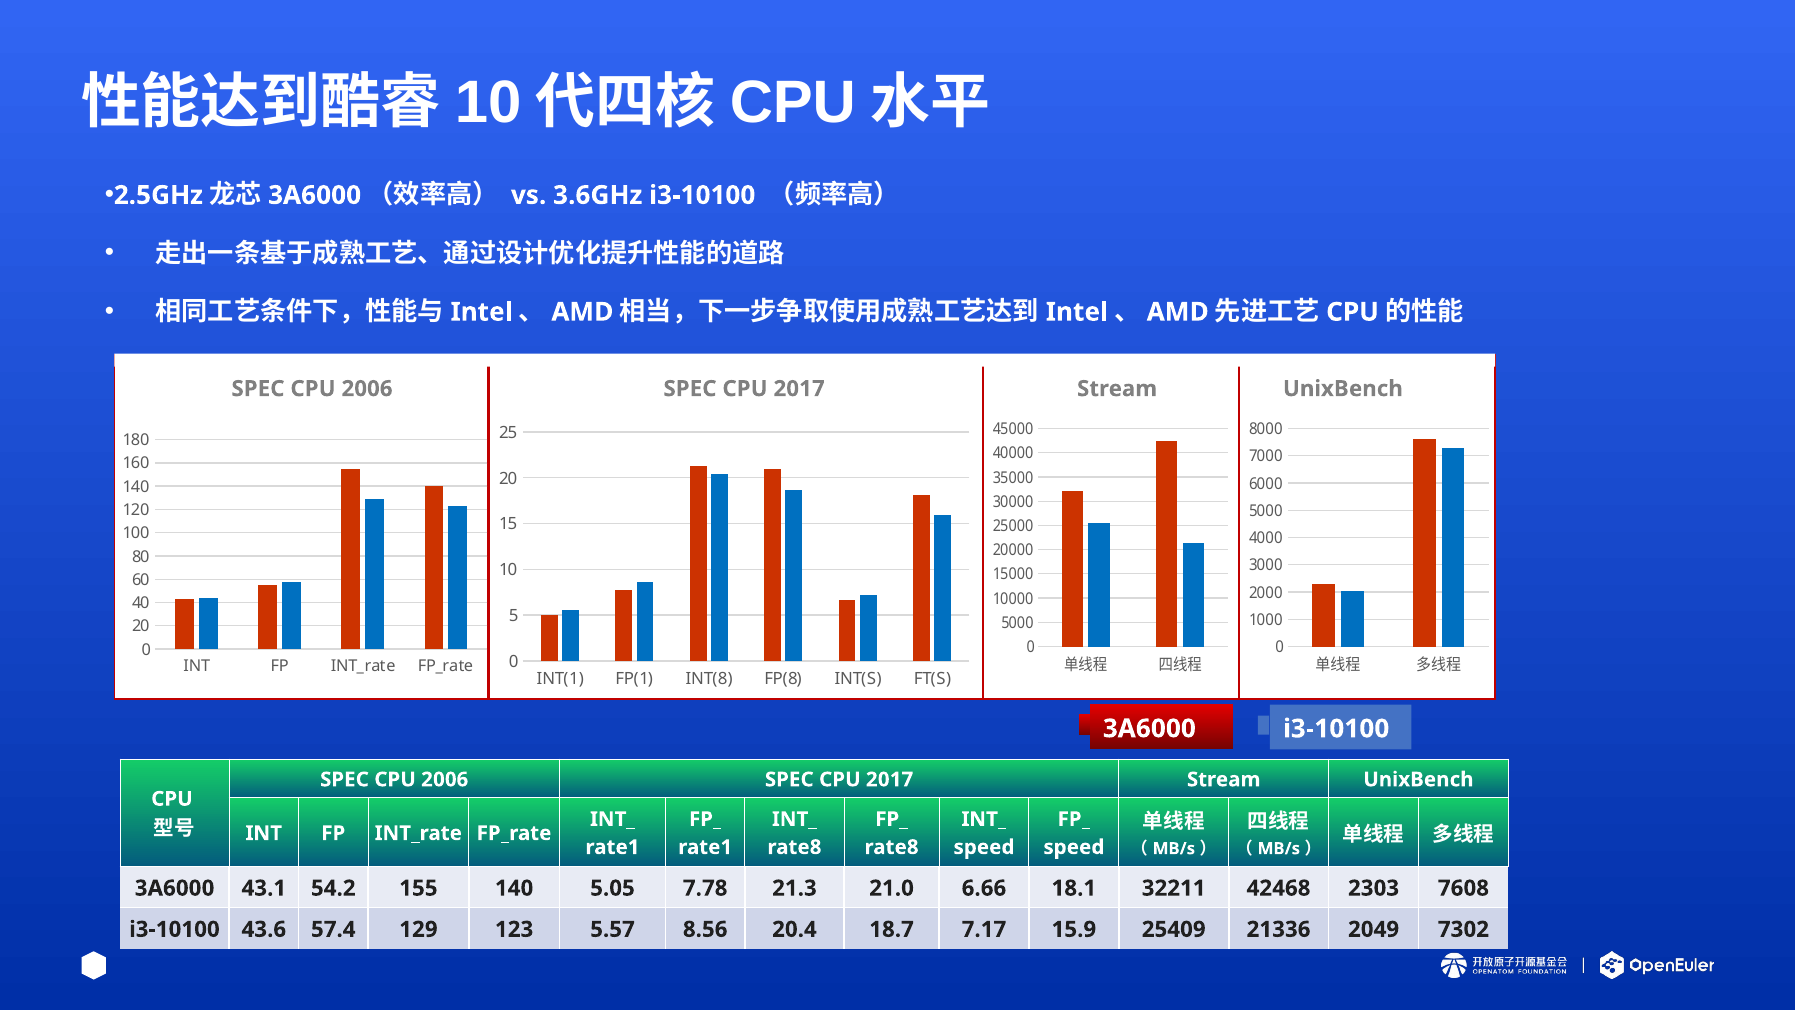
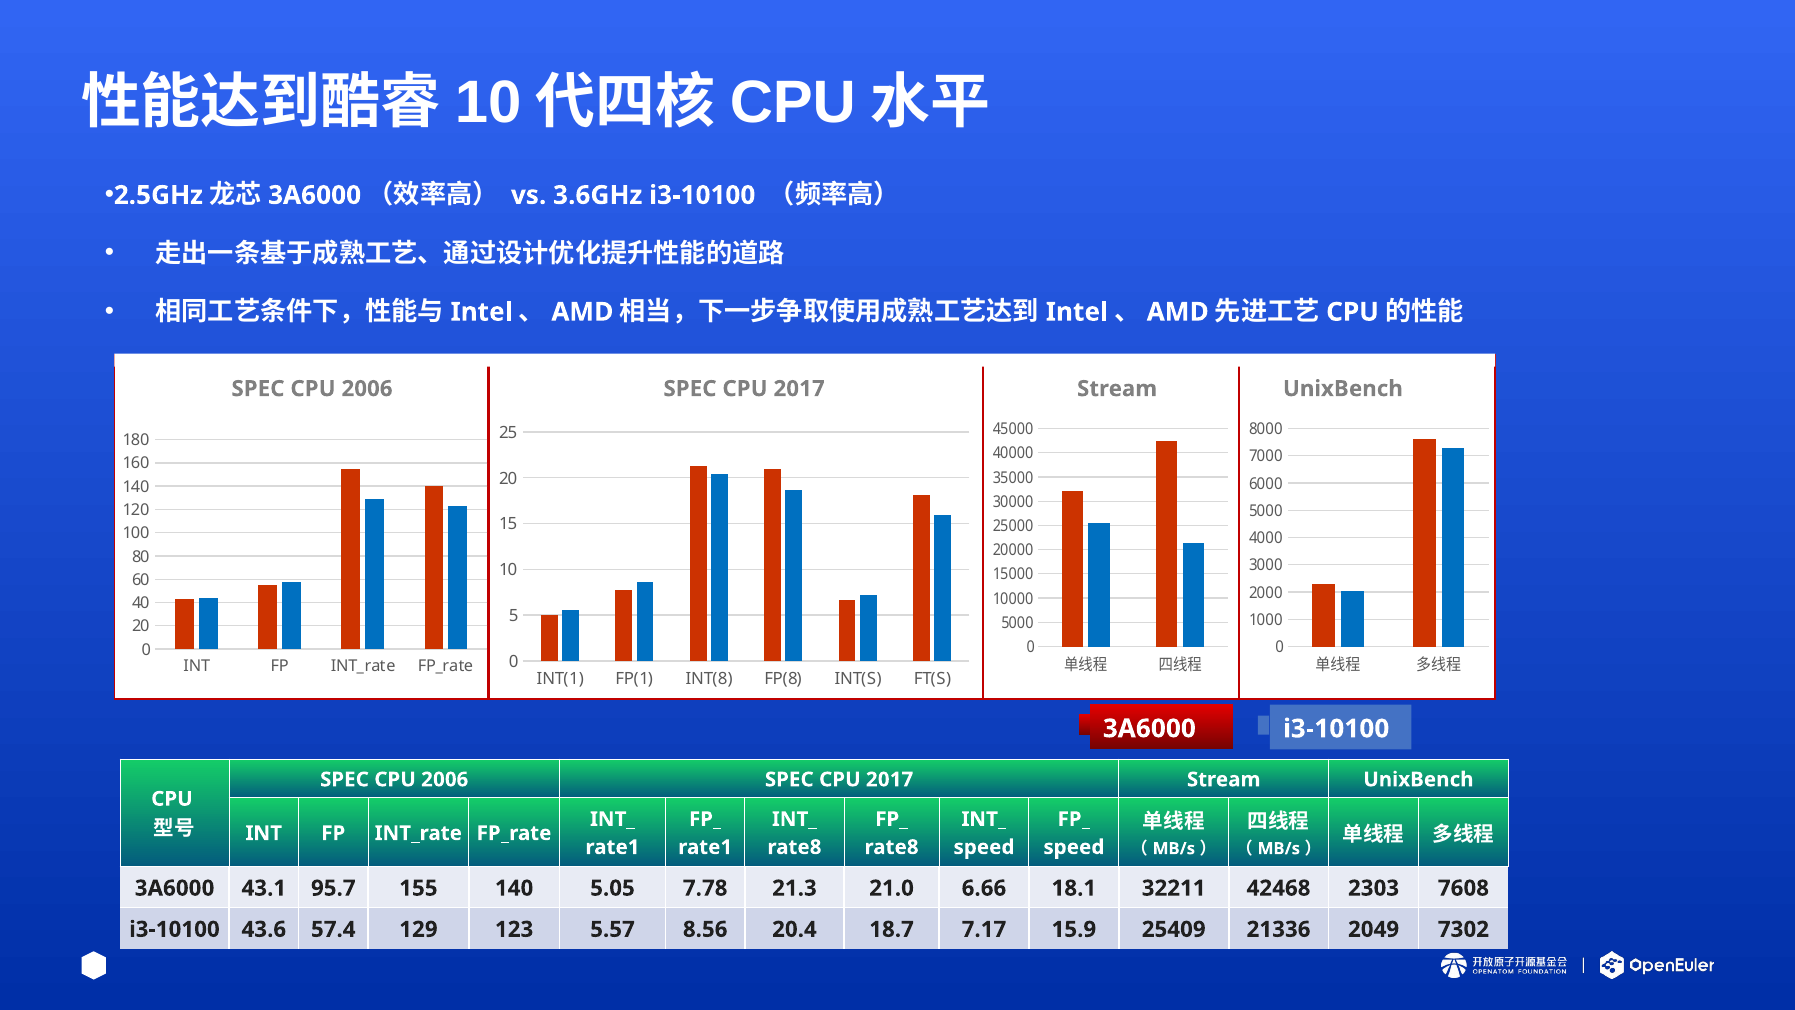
54.2: 54.2 -> 95.7 (333, 888)
